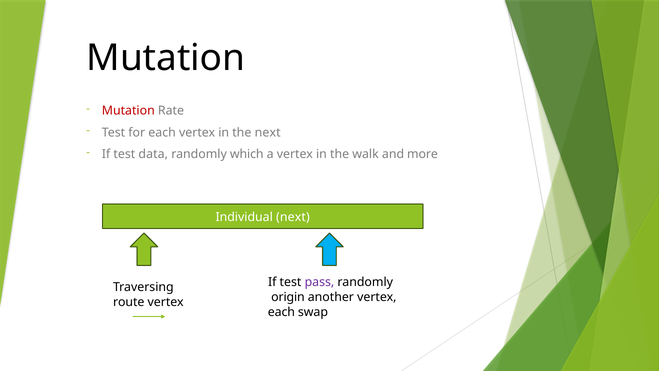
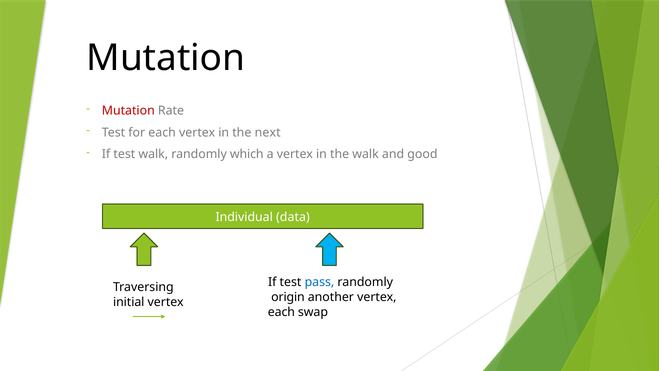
test data: data -> walk (153, 154)
more: more -> good (422, 154)
Individual next: next -> data (293, 217)
pass colour: purple -> blue (319, 282)
route: route -> initial (129, 302)
